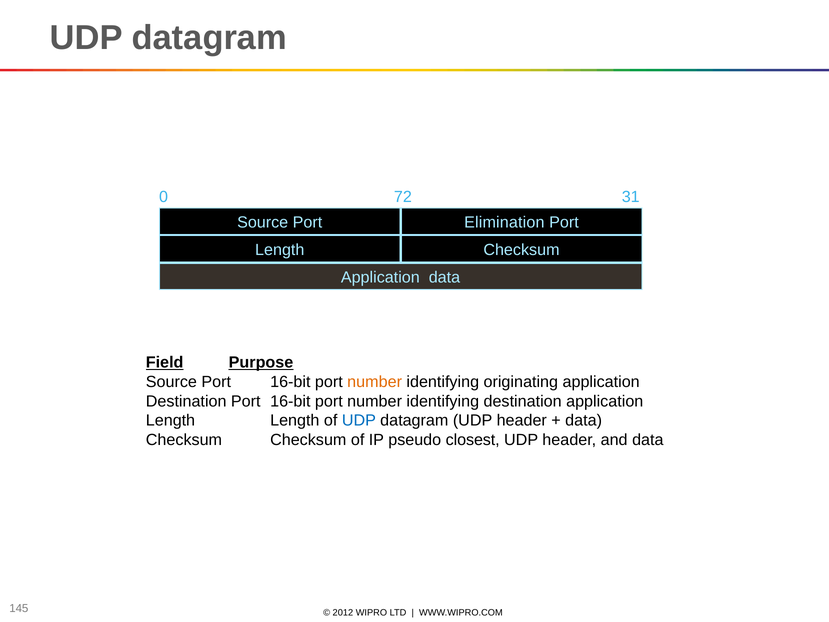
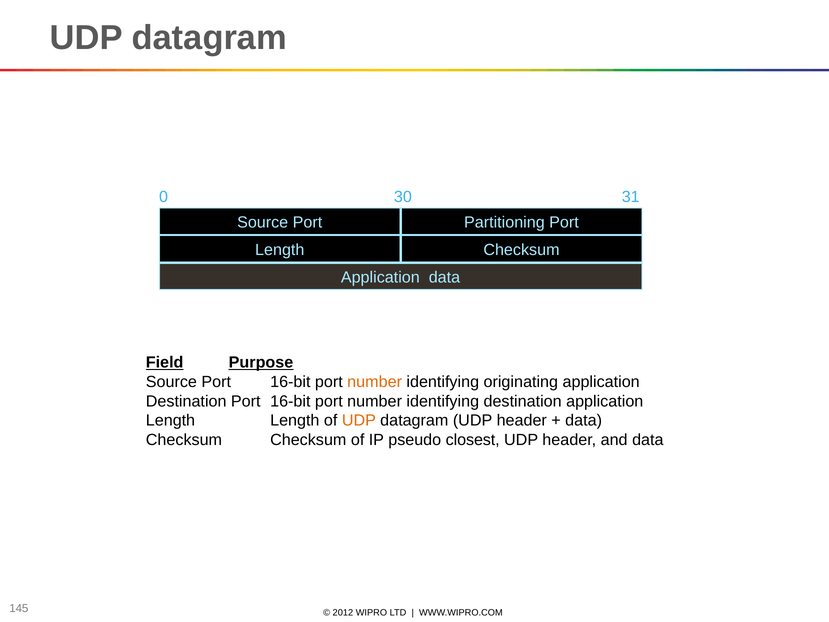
72: 72 -> 30 (403, 197)
Elimination: Elimination -> Partitioning (504, 222)
UDP colour: blue -> orange (359, 420)
